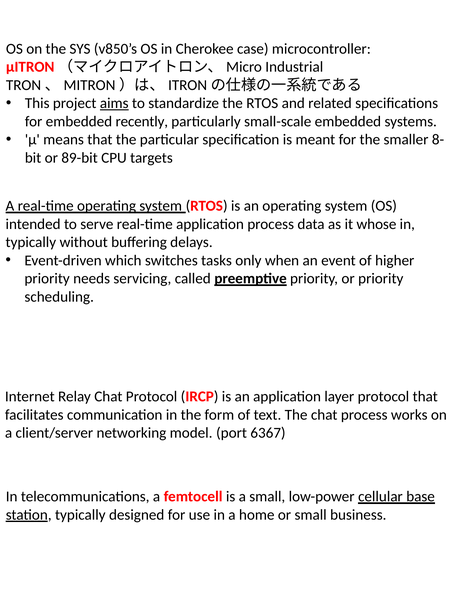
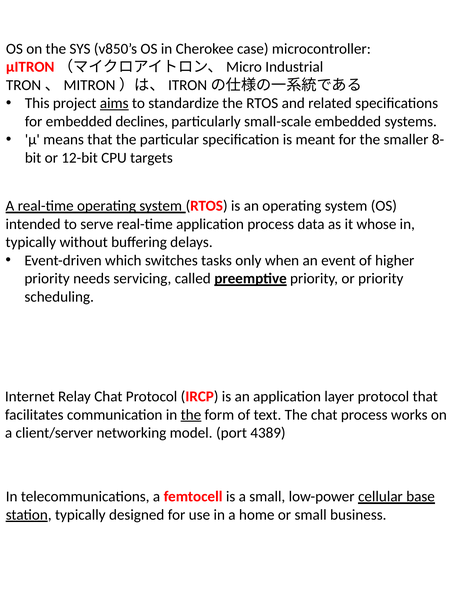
recently: recently -> declines (142, 121)
89-bit: 89-bit -> 12-bit (80, 158)
the underline: none -> present (191, 415)
6367: 6367 -> 4389 (268, 433)
